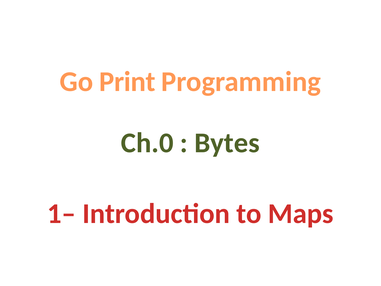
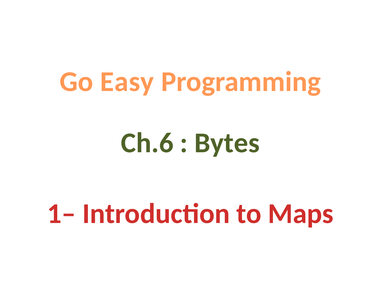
Print: Print -> Easy (127, 82)
Ch.0: Ch.0 -> Ch.6 (147, 143)
